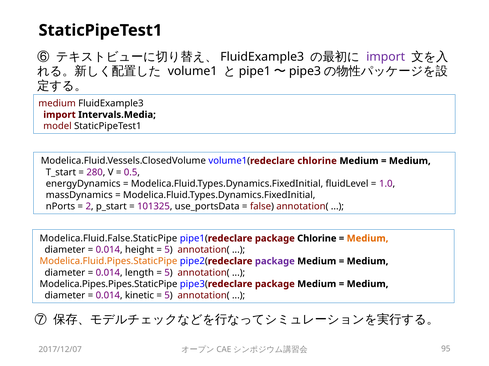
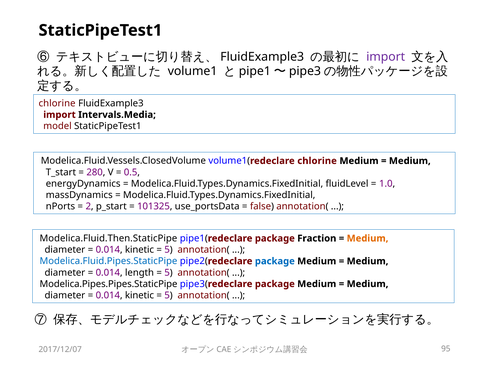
medium: medium -> chlorine (57, 104)
Modelica.Fluid.False.StaticPipe: Modelica.Fluid.False.StaticPipe -> Modelica.Fluid.Then.StaticPipe (108, 239)
package Chlorine: Chlorine -> Fraction (317, 239)
height: height -> kinetic (140, 250)
Modelica.Fluid.Pipes.StaticPipe colour: orange -> blue (108, 262)
package colour: purple -> blue (275, 262)
